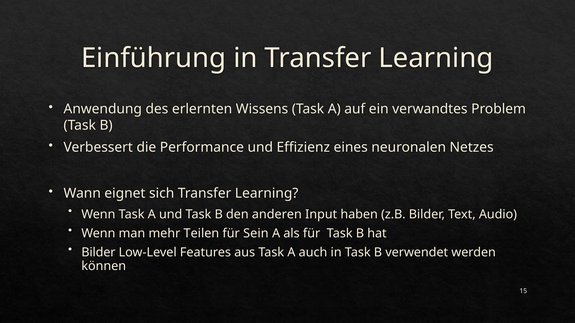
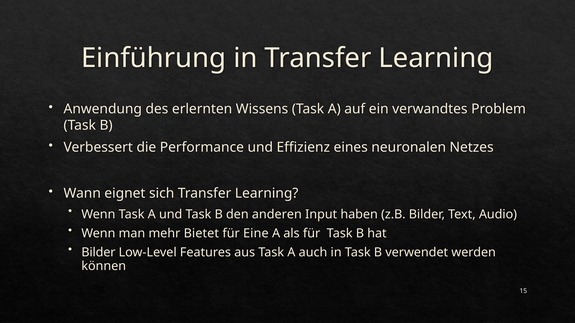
Teilen: Teilen -> Bietet (201, 234)
Sein: Sein -> Eine (256, 234)
